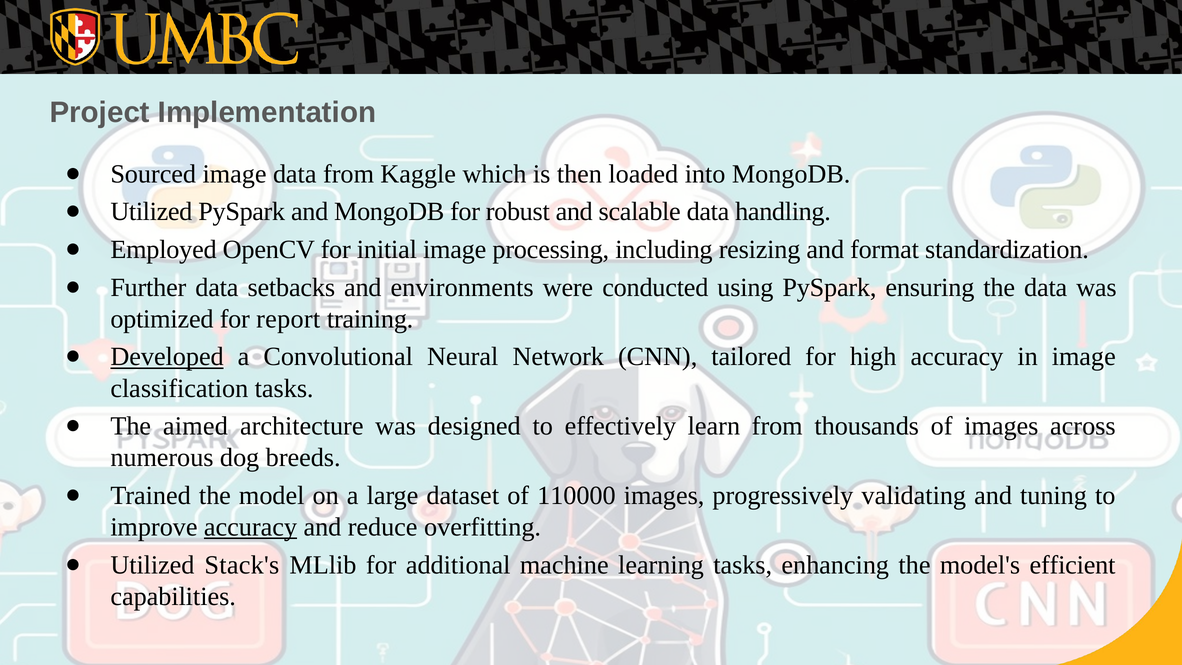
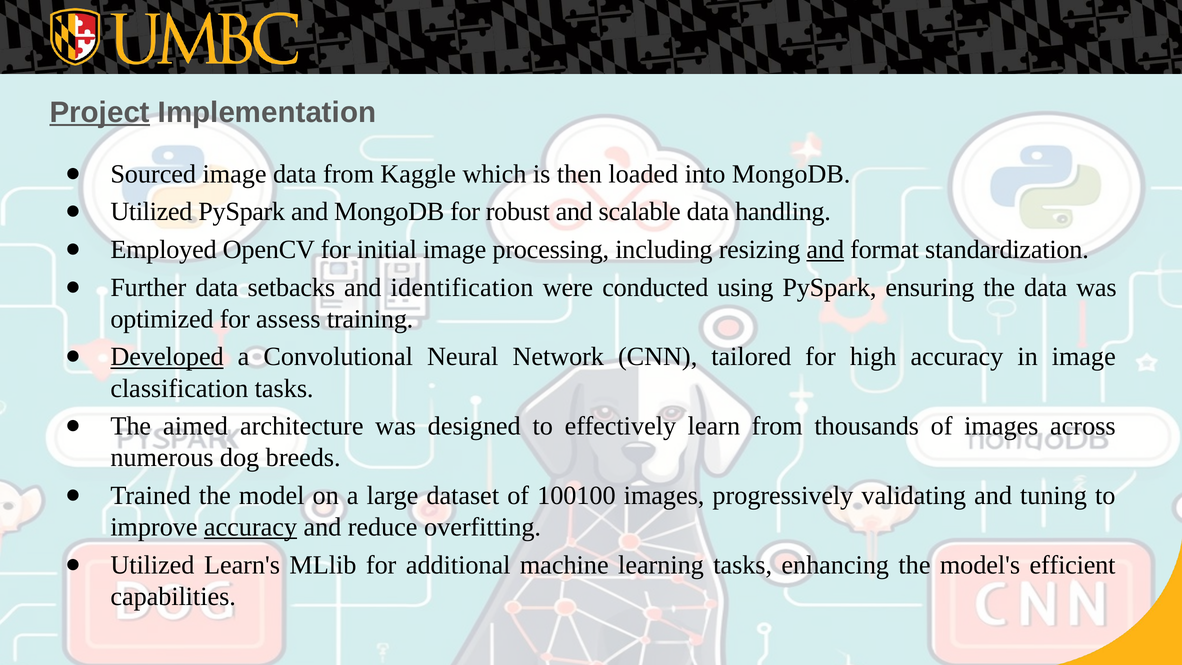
Project underline: none -> present (100, 112)
and underline: none -> present (825, 250)
environments: environments -> identification (462, 287)
report: report -> assess (288, 319)
110000: 110000 -> 100100 (576, 495)
Stack's: Stack's -> Learn's (242, 565)
